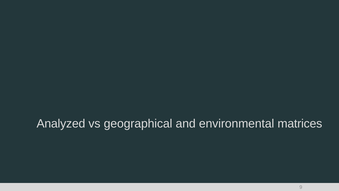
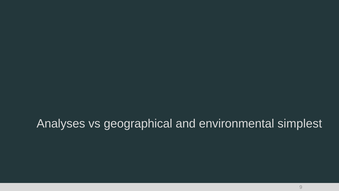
Analyzed: Analyzed -> Analyses (61, 123)
matrices: matrices -> simplest (300, 123)
